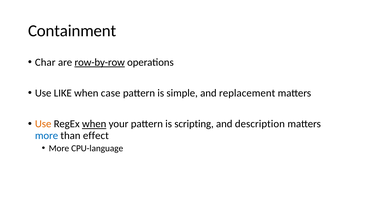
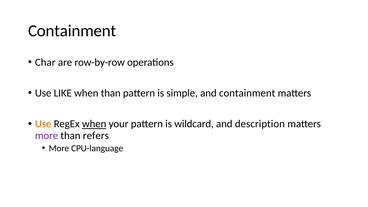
row-by-row underline: present -> none (100, 62)
when case: case -> than (111, 93)
and replacement: replacement -> containment (247, 93)
scripting: scripting -> wildcard (194, 124)
more colour: blue -> purple (47, 136)
effect: effect -> refers (96, 136)
